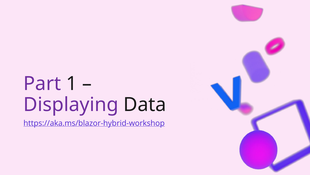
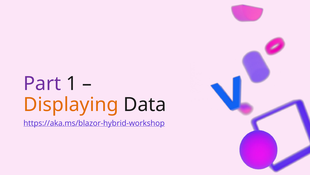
Displaying colour: purple -> orange (71, 104)
